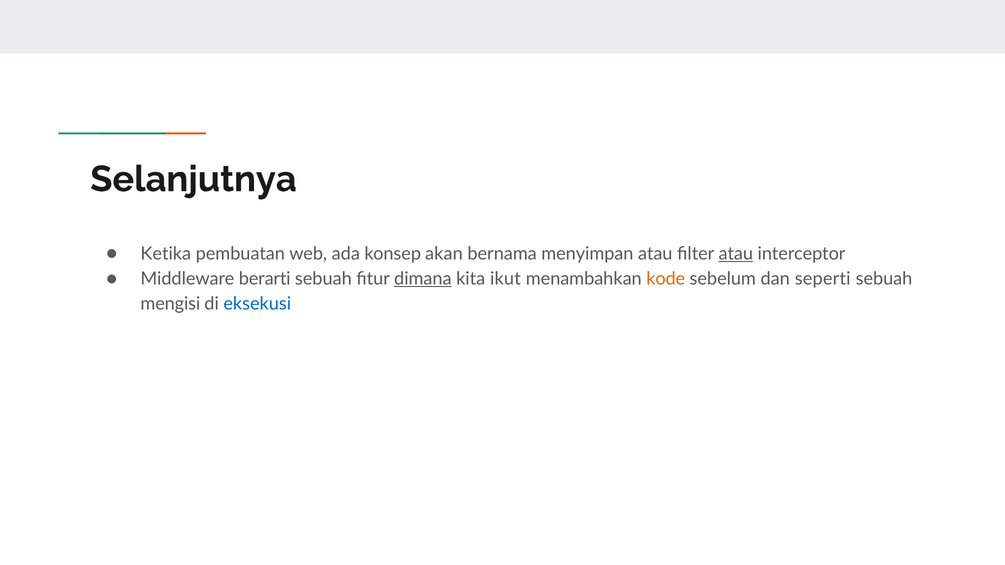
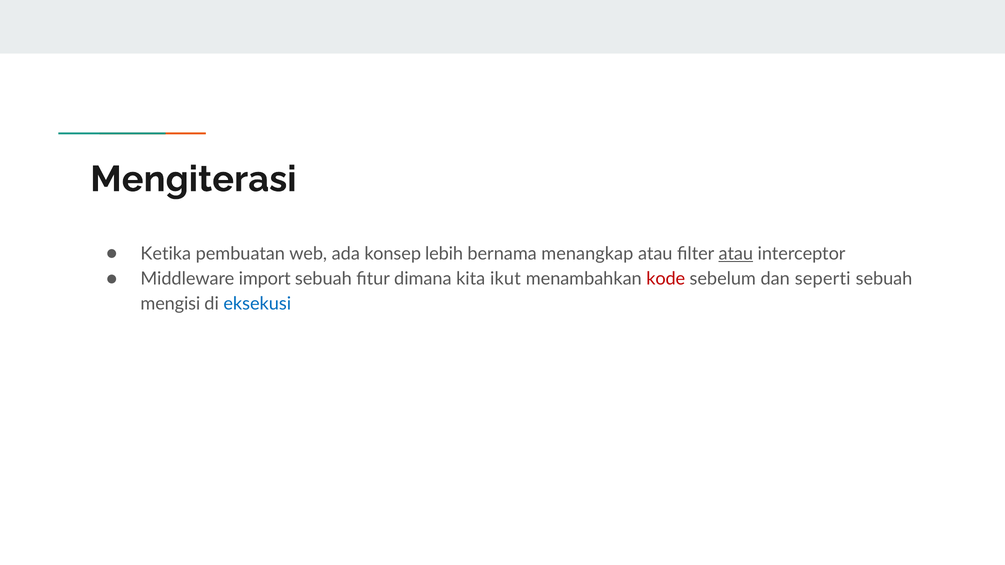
Selanjutnya: Selanjutnya -> Mengiterasi (193, 179)
akan: akan -> lebih (444, 254)
menyimpan: menyimpan -> menangkap (587, 254)
berarti: berarti -> import (265, 279)
dimana underline: present -> none (423, 279)
kode colour: orange -> red (666, 279)
